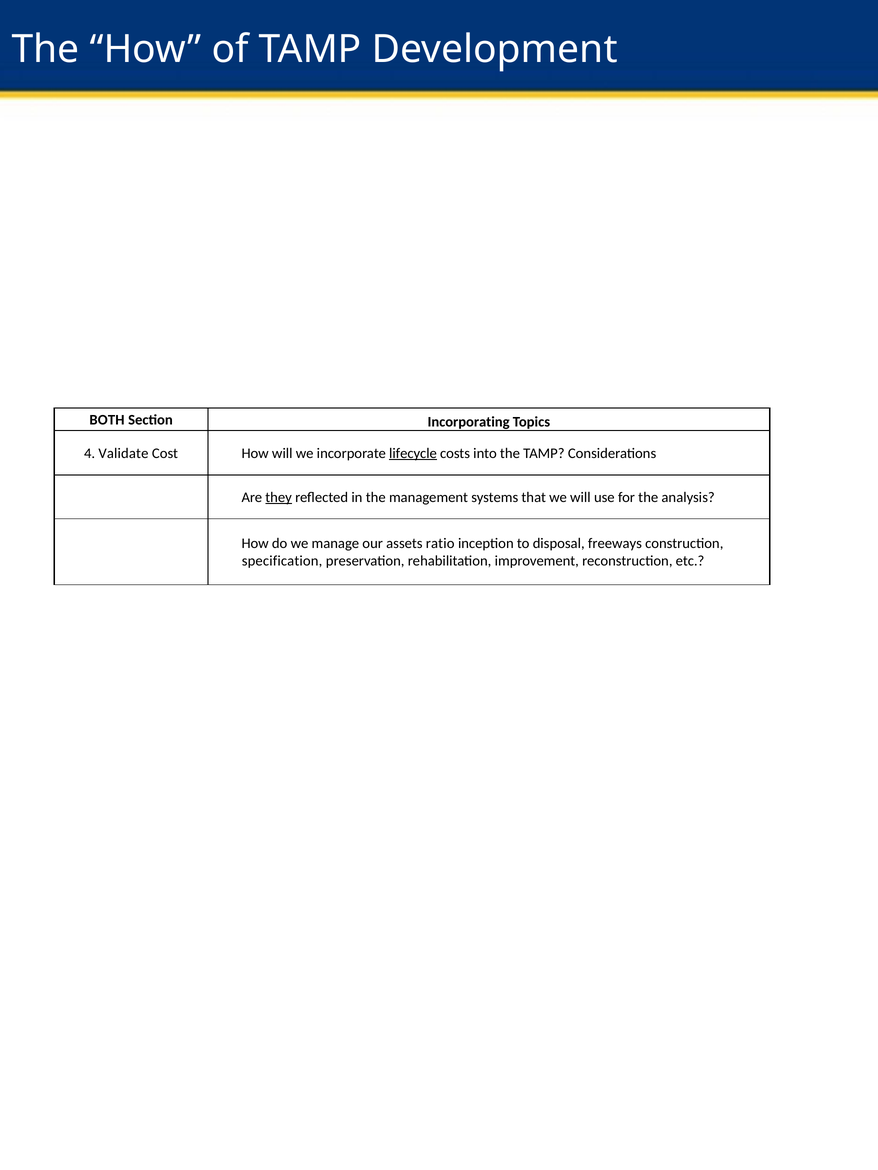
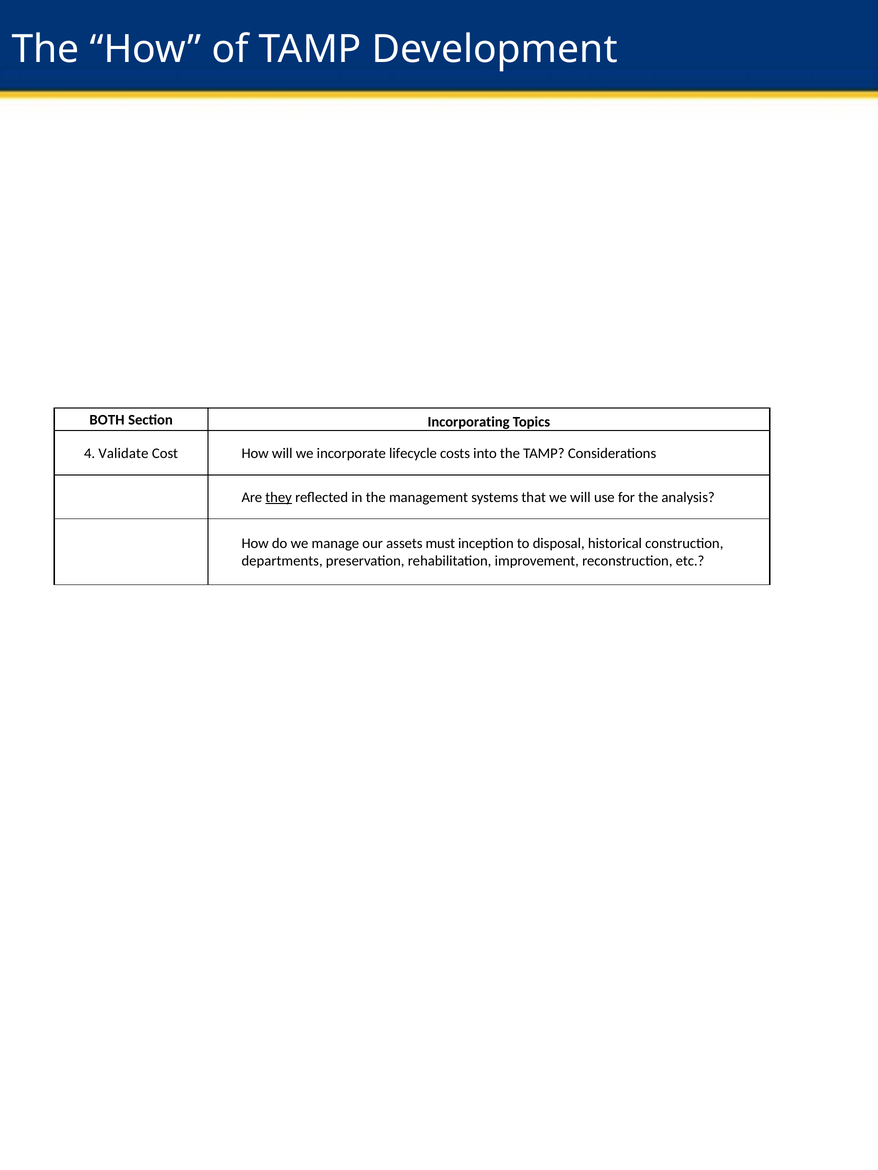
lifecycle underline: present -> none (413, 454)
ratio: ratio -> must (440, 544)
freeways: freeways -> historical (615, 544)
specification: specification -> departments (282, 561)
